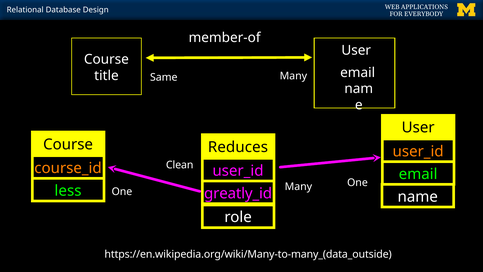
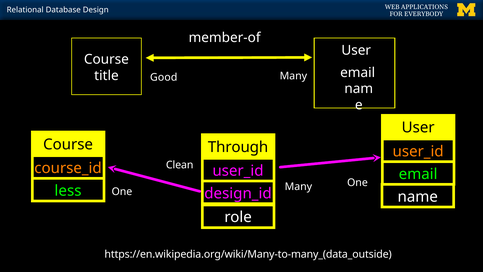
Same: Same -> Good (164, 77)
Reduces: Reduces -> Through (238, 147)
greatly_id: greatly_id -> design_id (238, 193)
